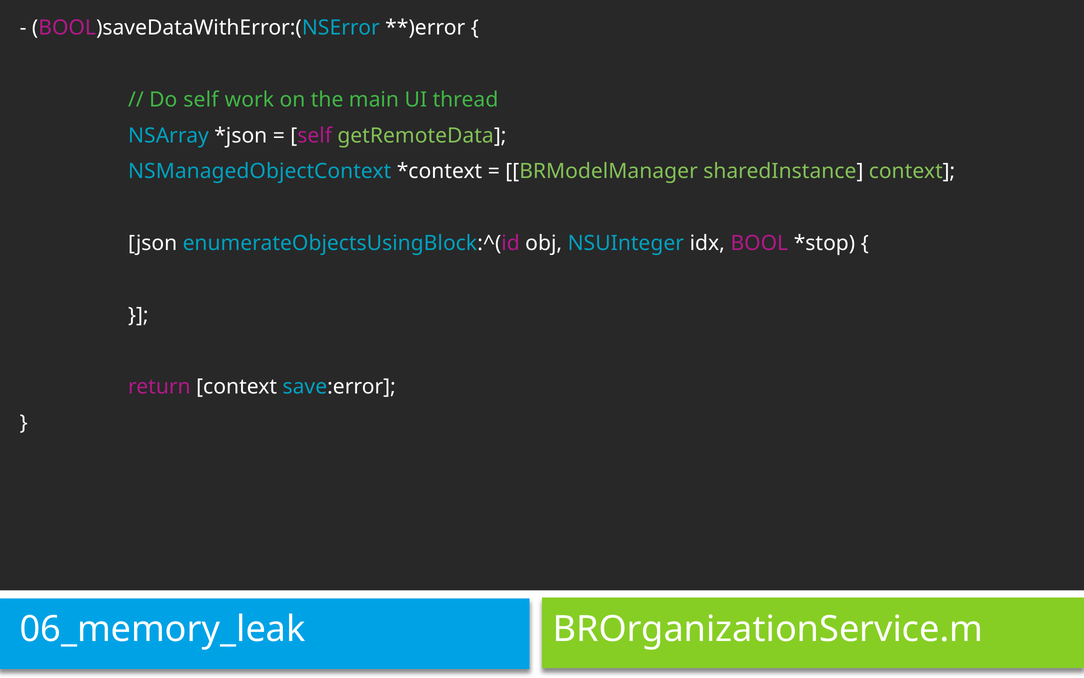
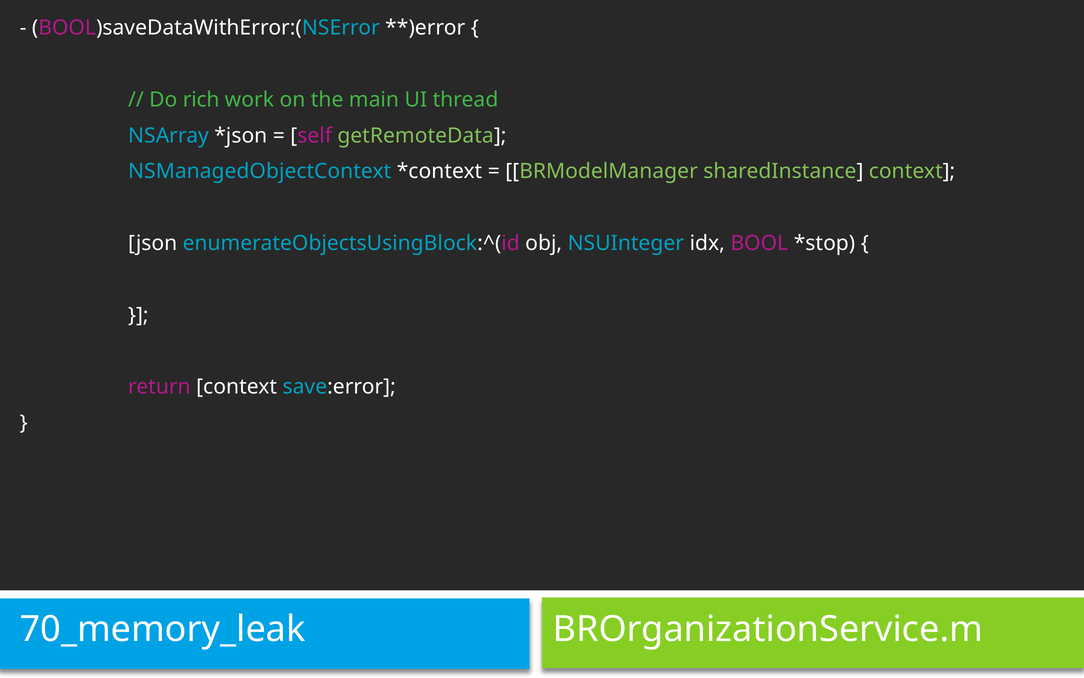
Do self: self -> rich (201, 100)
06_memory_leak: 06_memory_leak -> 70_memory_leak (163, 629)
